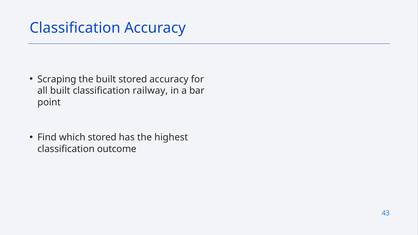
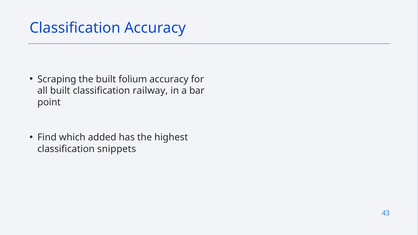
built stored: stored -> folium (133, 79)
which stored: stored -> added (102, 137)
outcome: outcome -> snippets (117, 149)
